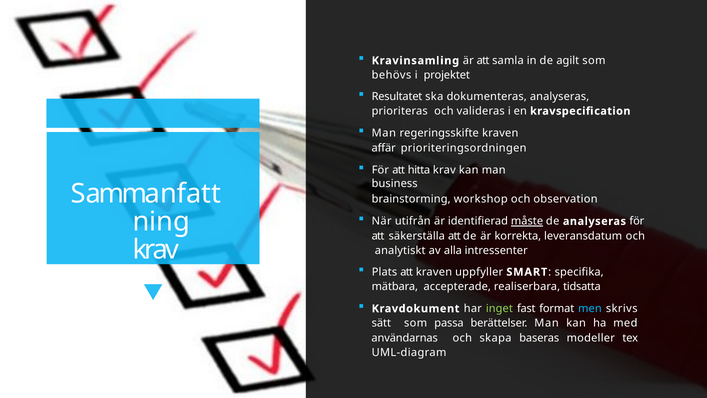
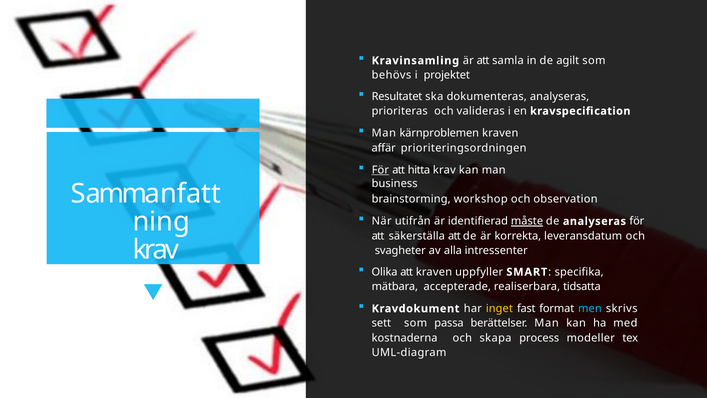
regeringsskifte: regeringsskifte -> kärnproblemen (439, 133)
För underline: none -> present (380, 170)
analytiskt: analytiskt -> svagheter (400, 250)
Plats: Plats -> Olika (385, 272)
inget colour: light green -> yellow (499, 308)
sätt: sätt -> sett (381, 323)
användarnas: användarnas -> kostnaderna (405, 338)
baseras: baseras -> process (539, 338)
